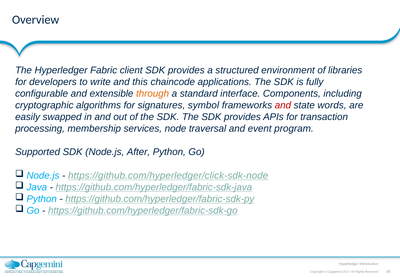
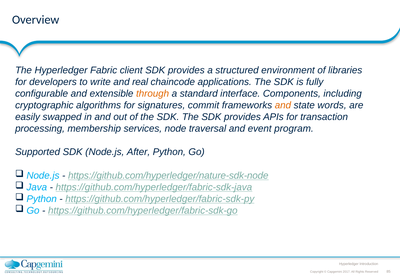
this: this -> real (140, 82)
symbol: symbol -> commit (204, 105)
and colour: red -> orange (283, 105)
https://github.com/hyperledger/click-sdk-node: https://github.com/hyperledger/click-sdk-node -> https://github.com/hyperledger/nature-sdk-node (168, 175)
